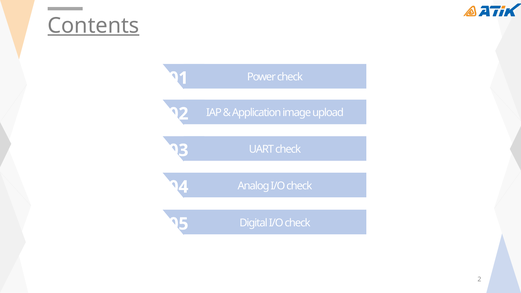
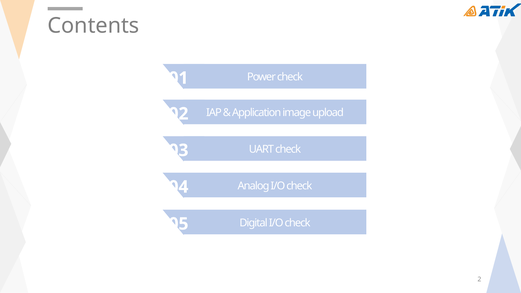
Contents underline: present -> none (93, 26)
